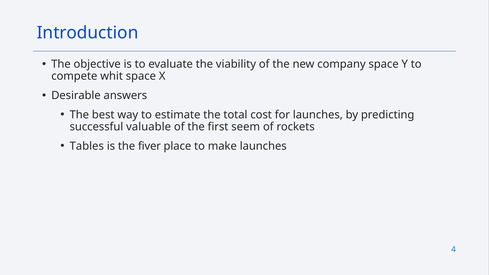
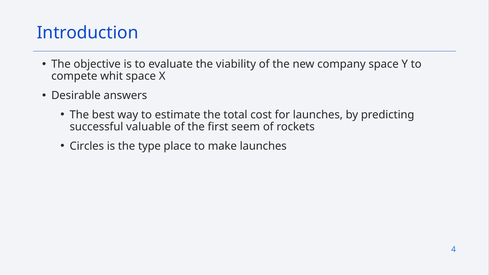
Tables: Tables -> Circles (87, 146)
fiver: fiver -> type (149, 146)
